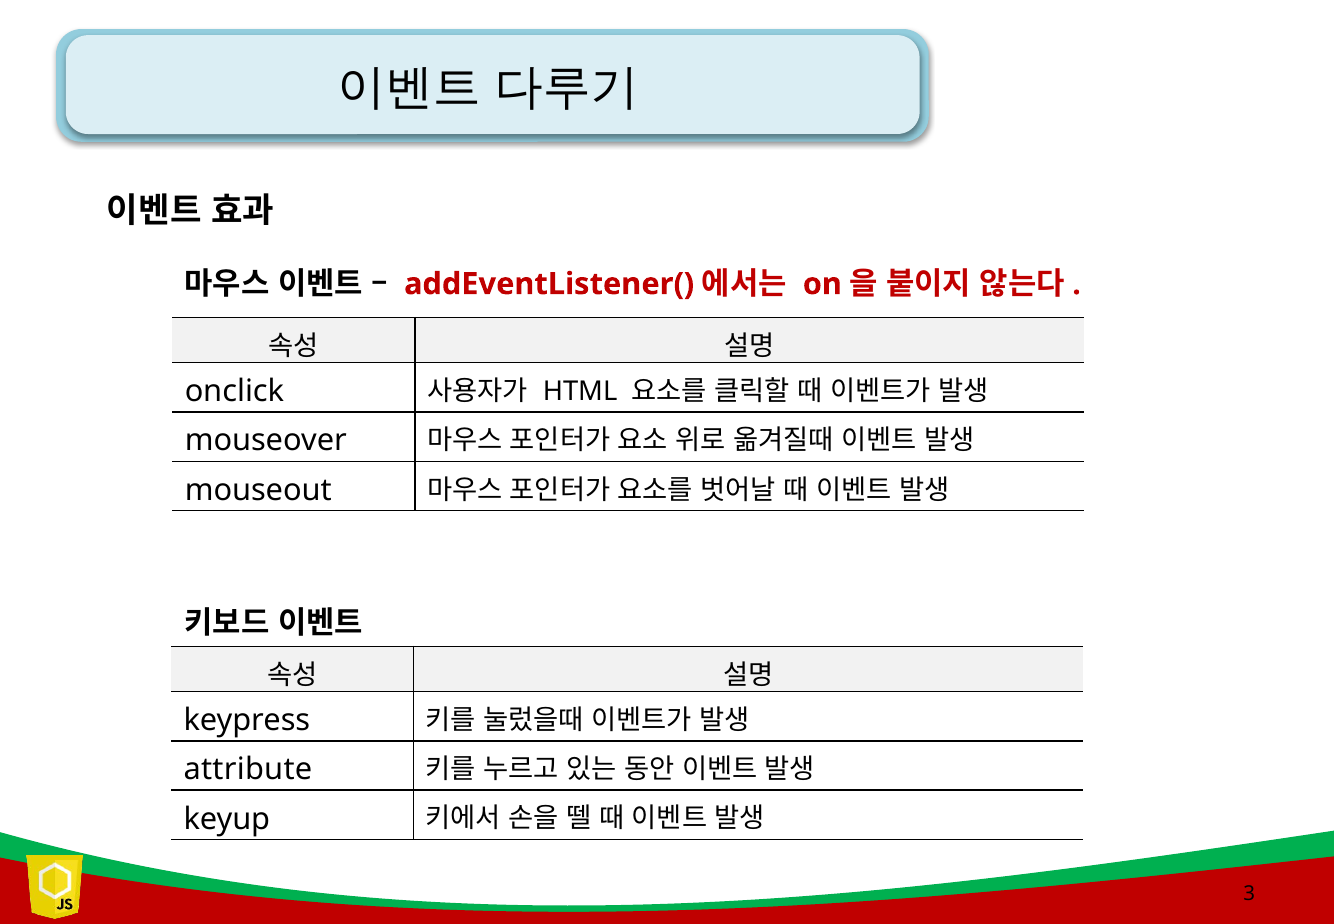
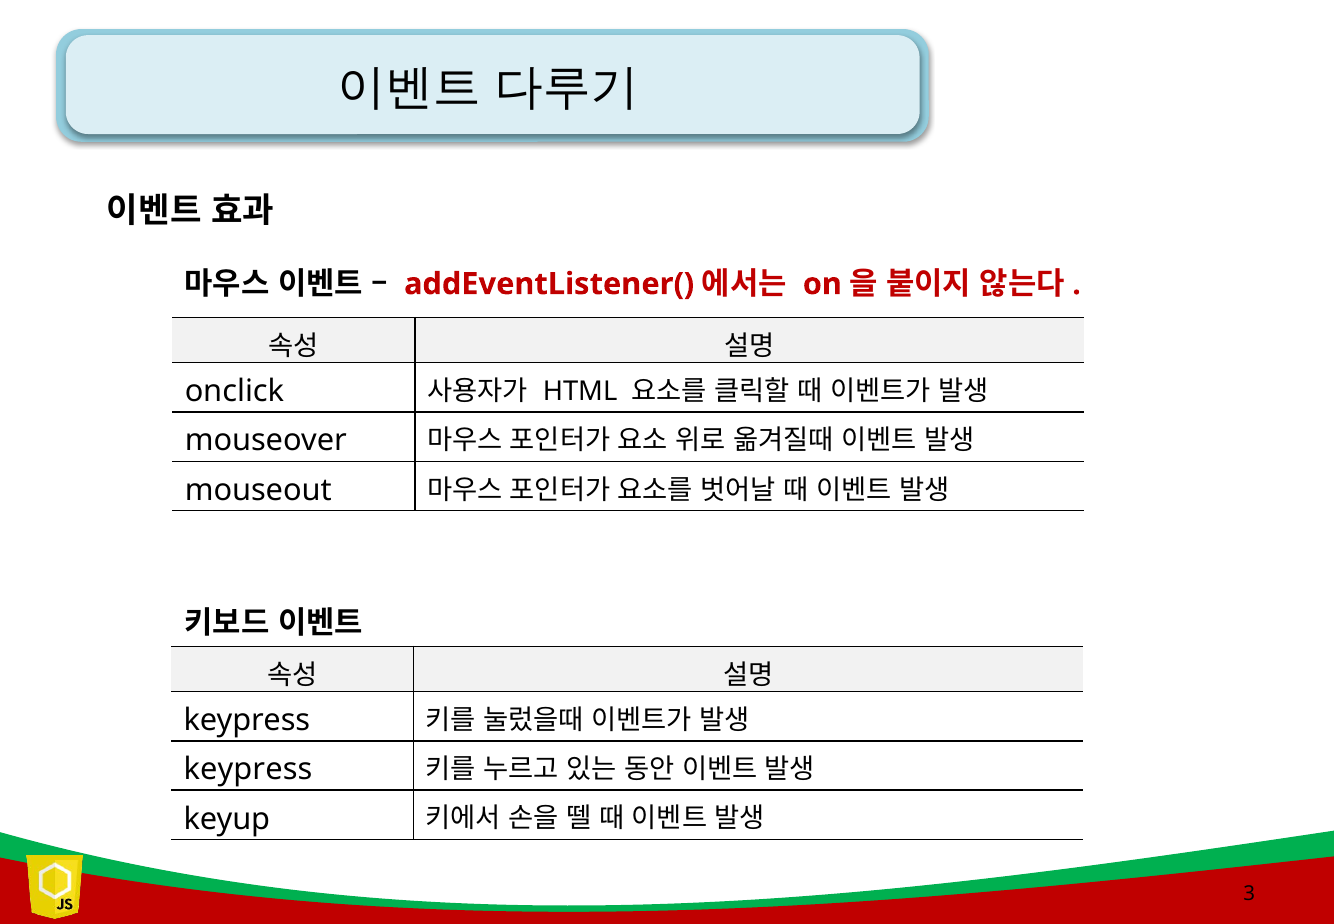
attribute: attribute -> keypress (248, 769)
